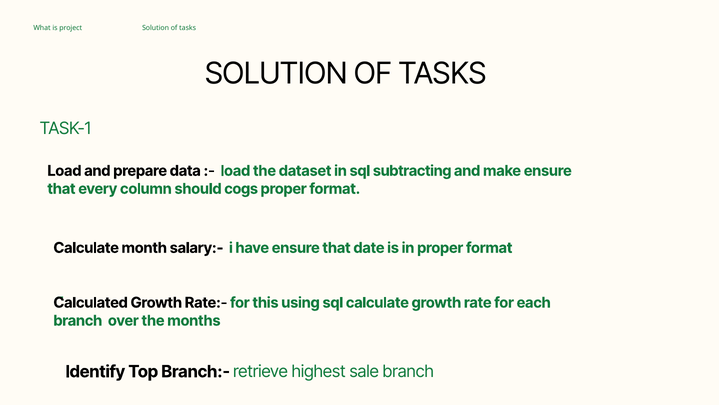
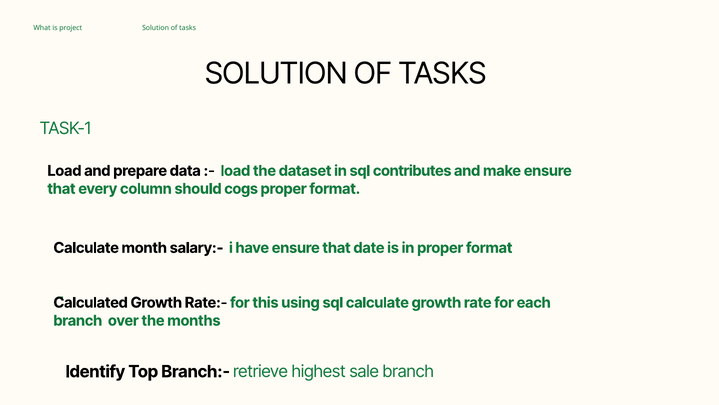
subtracting: subtracting -> contributes (412, 171)
